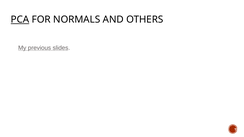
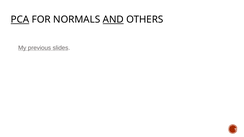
AND underline: none -> present (113, 20)
